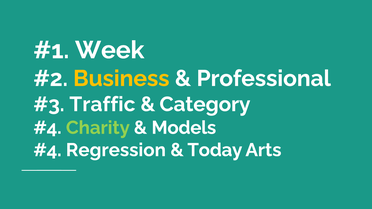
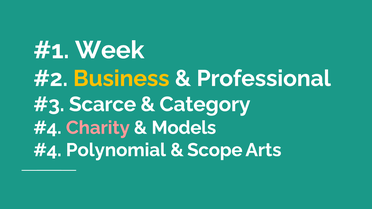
Traffic: Traffic -> Scarce (103, 104)
Charity colour: light green -> pink (98, 128)
Regression: Regression -> Polynomial (116, 150)
Today: Today -> Scope (215, 150)
